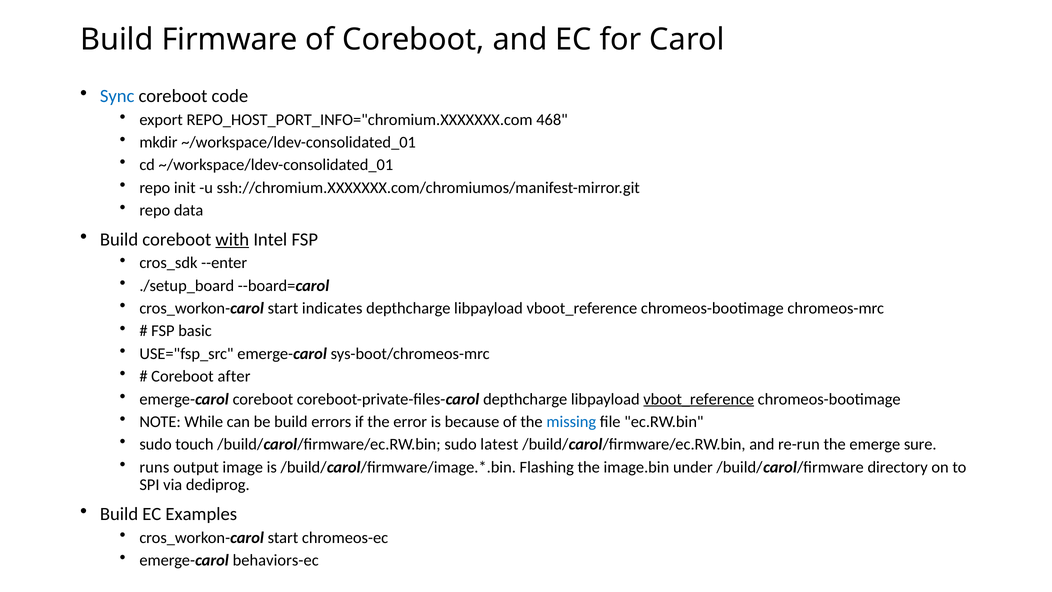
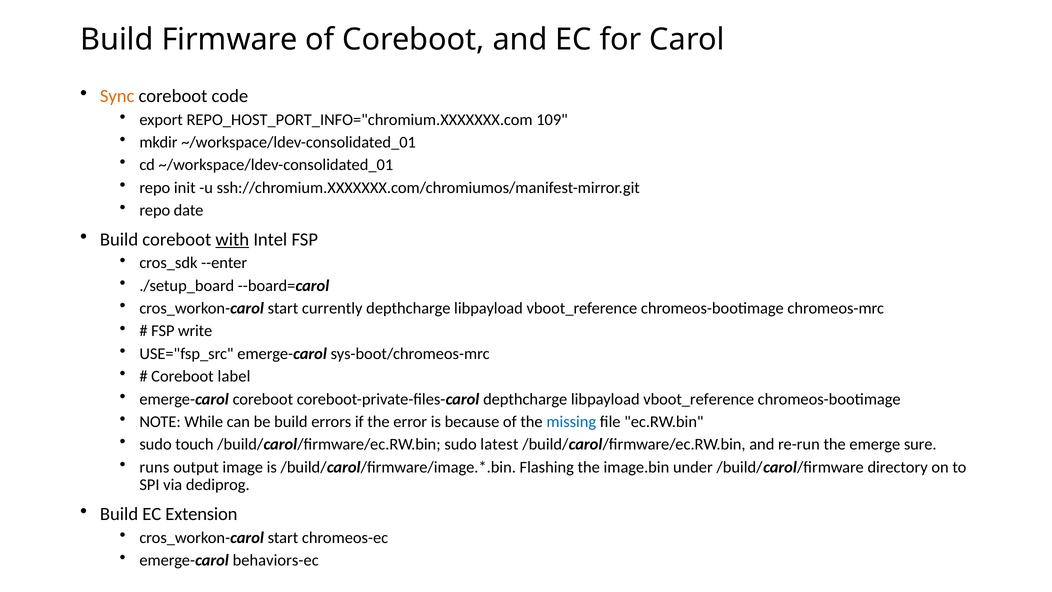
Sync colour: blue -> orange (117, 96)
468: 468 -> 109 (552, 120)
data: data -> date (189, 210)
indicates: indicates -> currently (332, 308)
basic: basic -> write (195, 331)
after: after -> label (234, 376)
vboot_reference underline: present -> none (699, 399)
Examples: Examples -> Extension (201, 514)
